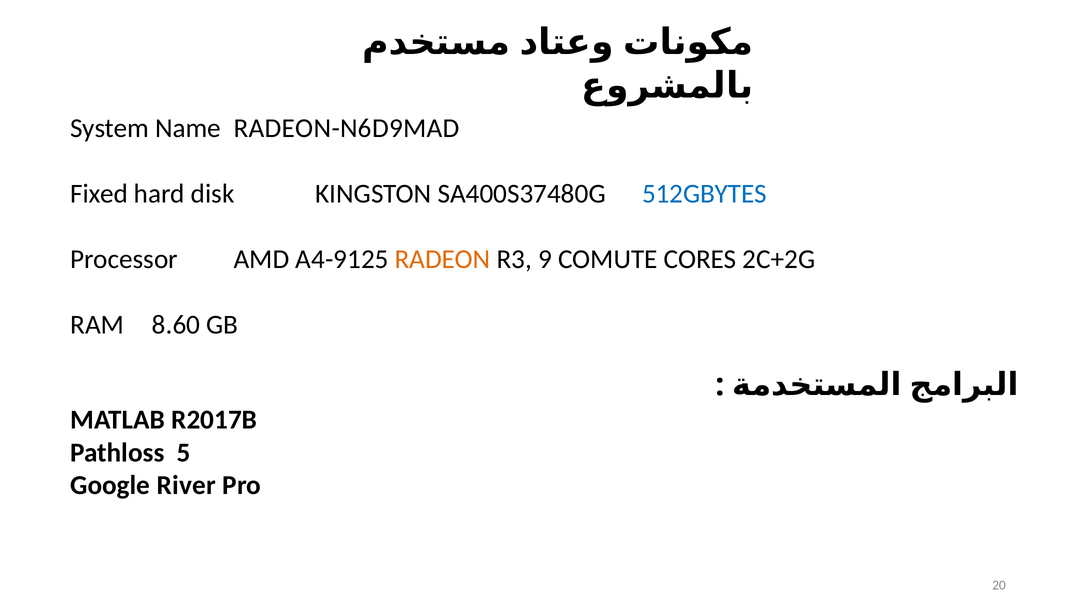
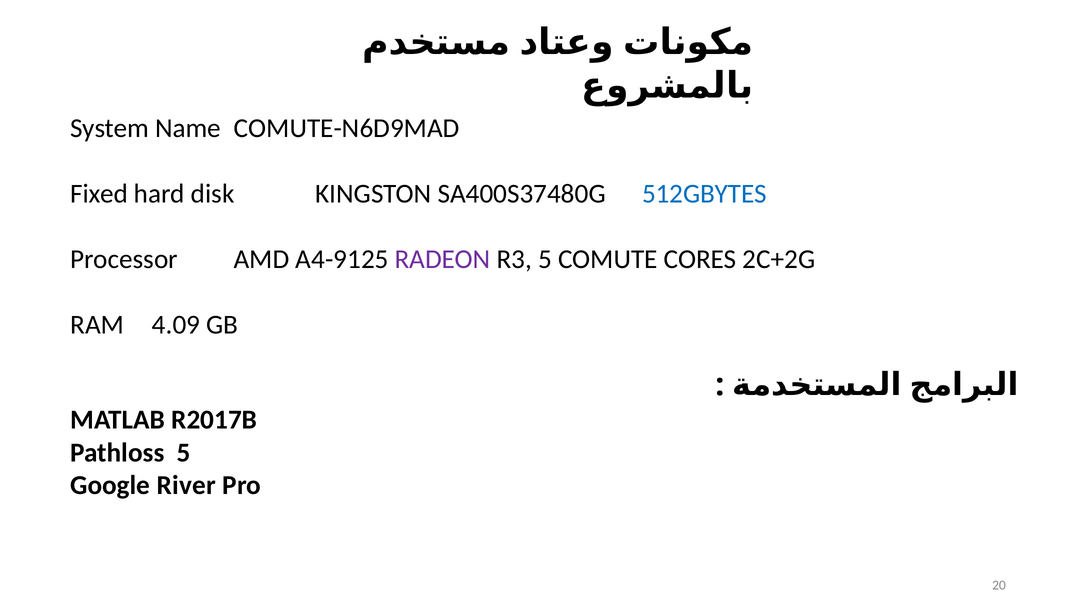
RADEON-N6D9MAD: RADEON-N6D9MAD -> COMUTE-N6D9MAD (347, 128)
RADEON colour: orange -> purple (443, 259)
R3 9: 9 -> 5 (545, 259)
8.60: 8.60 -> 4.09 (176, 324)
